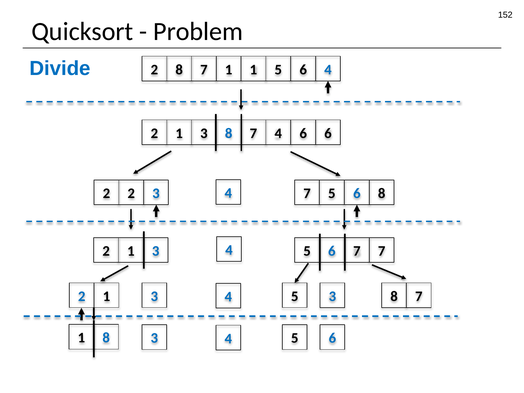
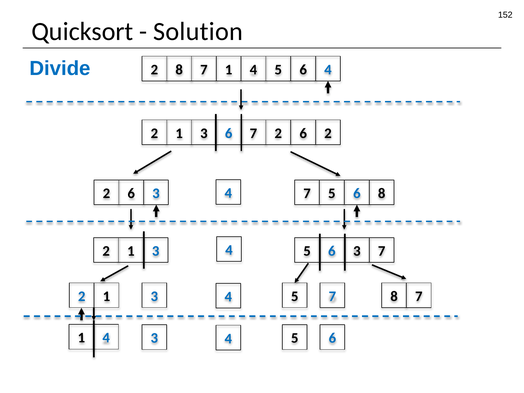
Problem: Problem -> Solution (198, 31)
7 1 1: 1 -> 4 (253, 70)
1 3 8: 8 -> 6 (229, 133)
4: 4 -> 2 (278, 133)
6 6: 6 -> 2 (328, 133)
2: 2 -> 6 (131, 193)
5 6 7: 7 -> 3 (357, 251)
3: 3 -> 7 (332, 296)
8: 8 -> 4 (106, 338)
